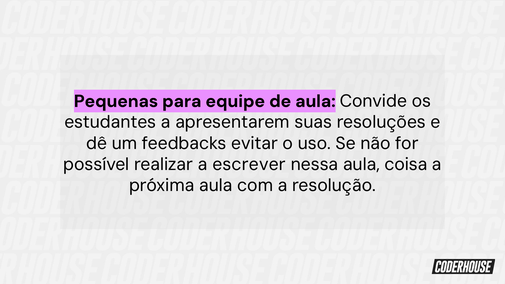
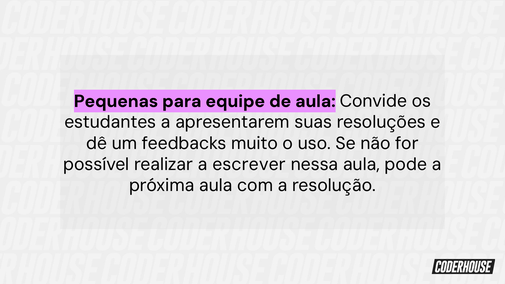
evitar: evitar -> muito (255, 143)
coisa: coisa -> pode (406, 164)
